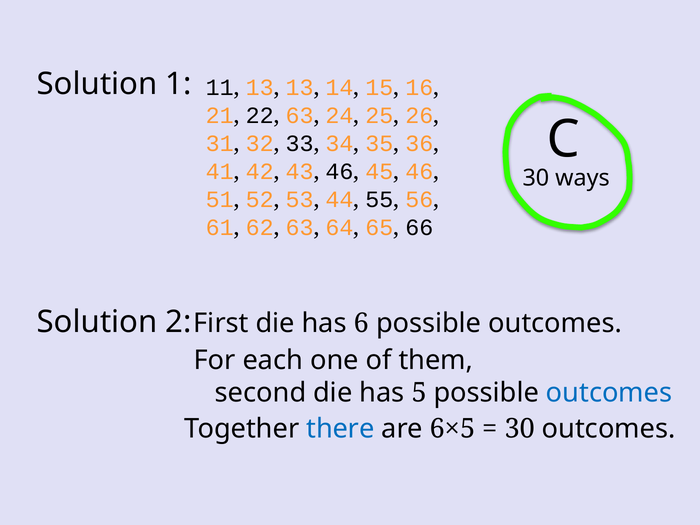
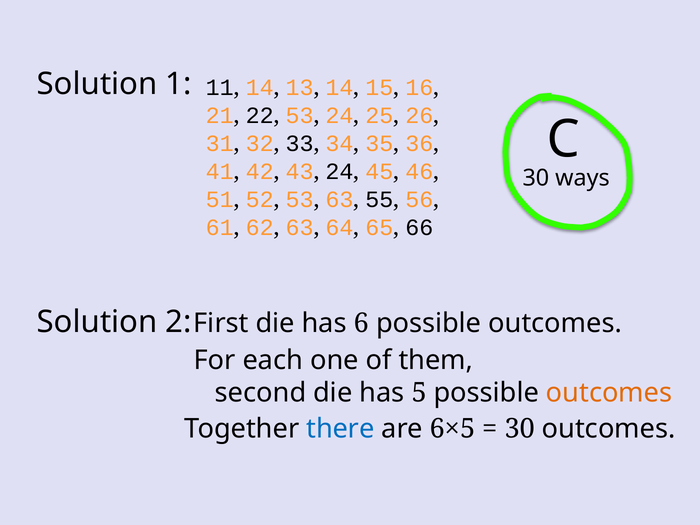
13: 13 -> 14 (260, 88)
63: 63 -> 53 (300, 116)
46: 46 -> 24 (339, 172)
44: 44 -> 63 (339, 200)
outcomes colour: blue -> orange (609, 393)
